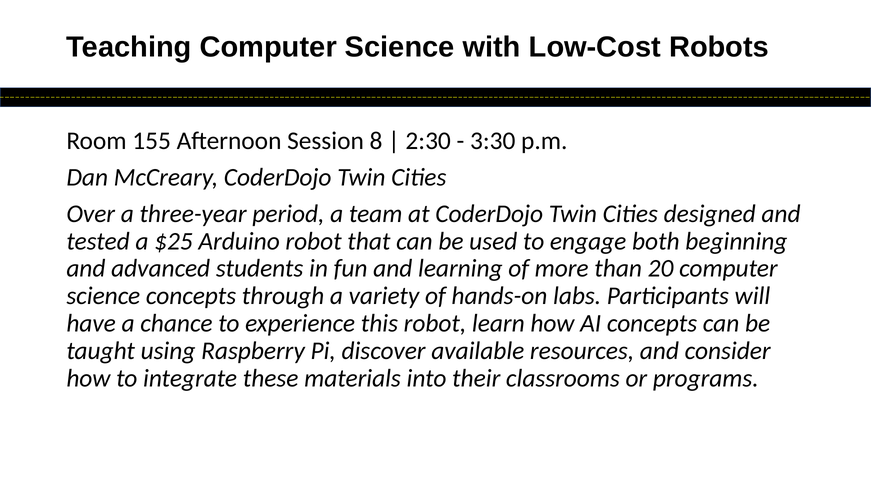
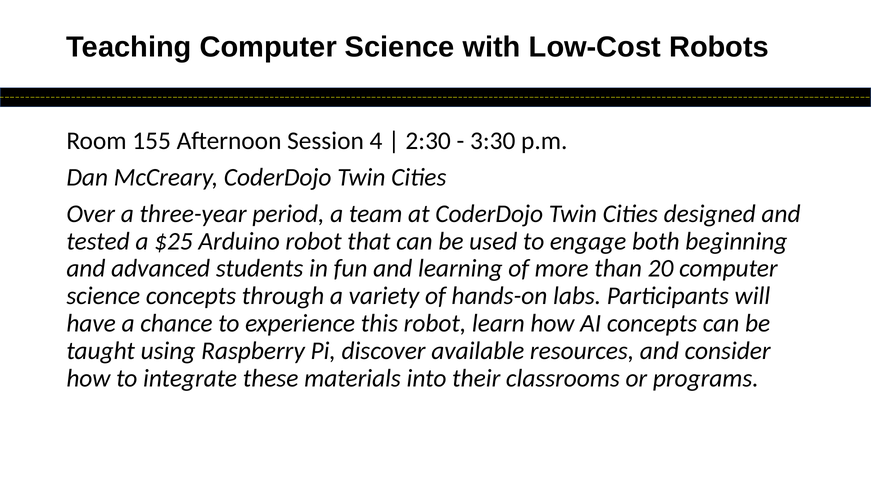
8: 8 -> 4 (376, 141)
